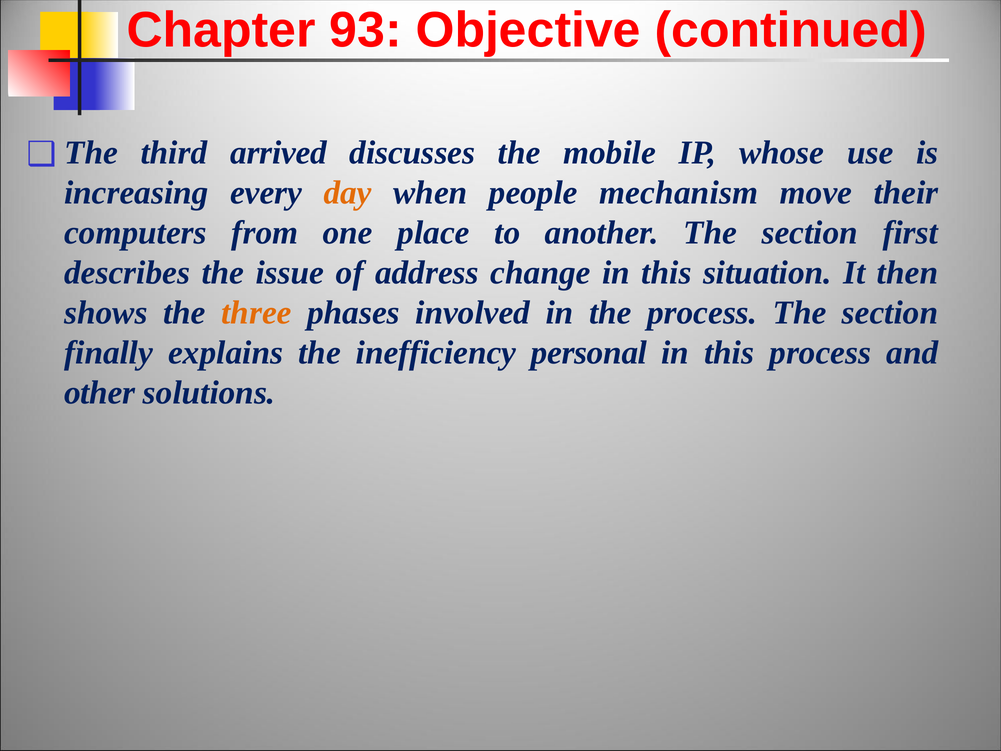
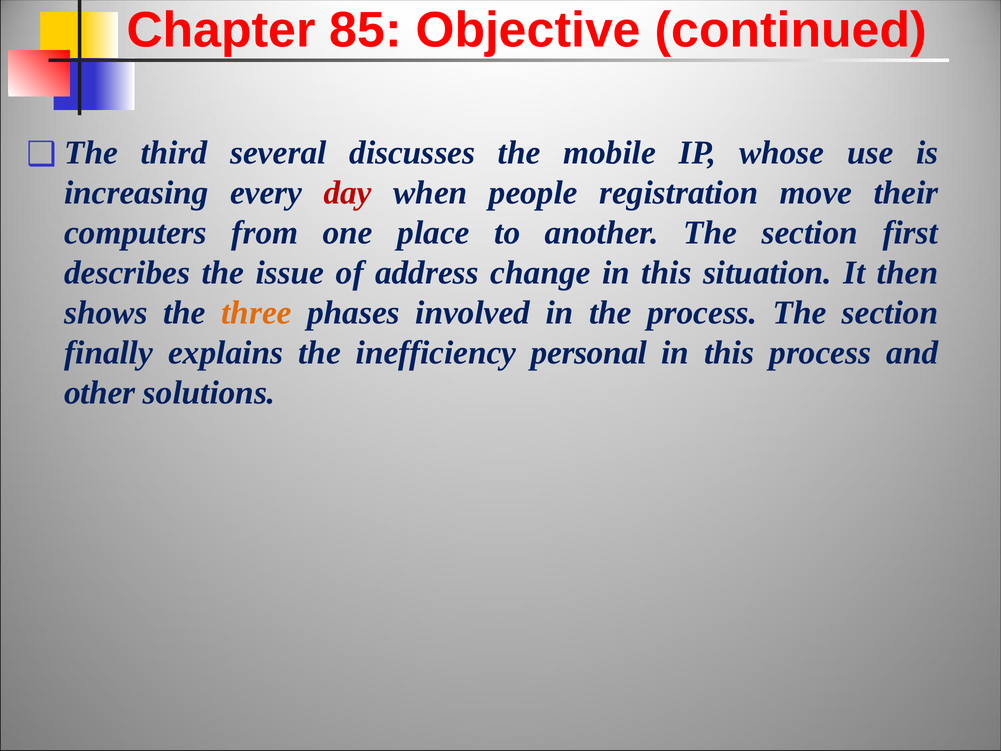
93: 93 -> 85 (366, 30)
arrived: arrived -> several (278, 152)
day colour: orange -> red (348, 193)
mechanism: mechanism -> registration (679, 193)
